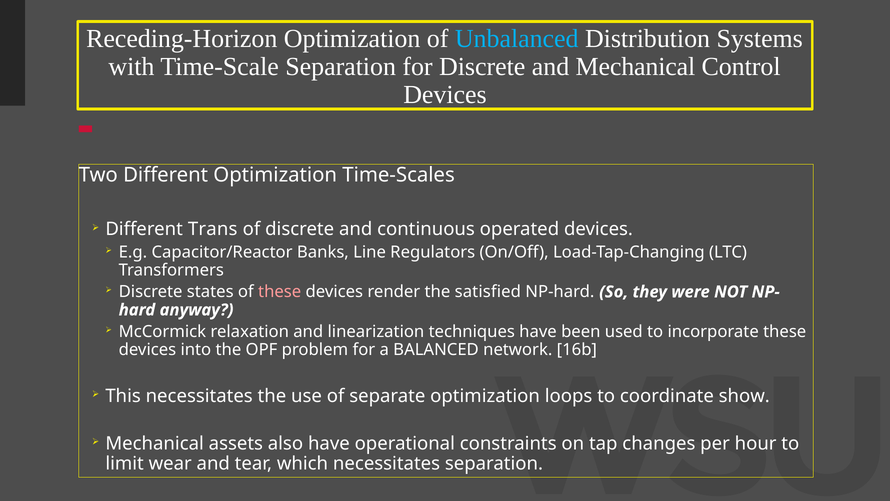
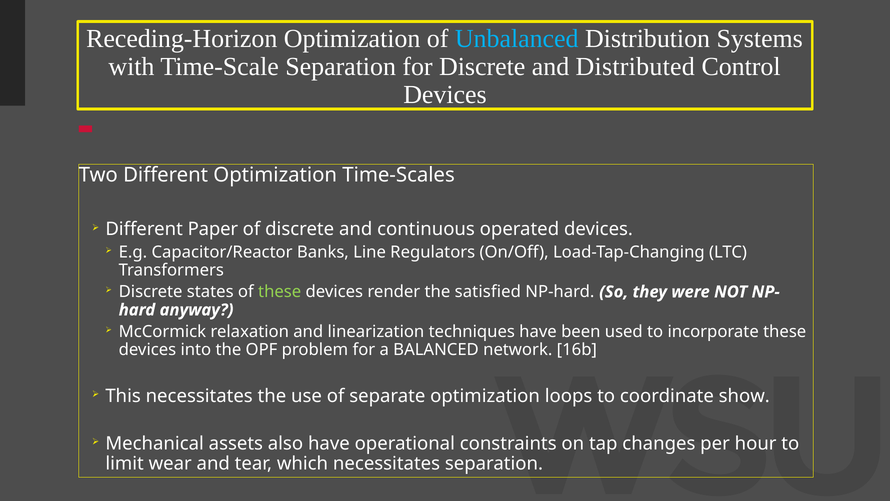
and Mechanical: Mechanical -> Distributed (635, 67)
Trans: Trans -> Paper (213, 229)
these colour: pink -> light green (280, 292)
